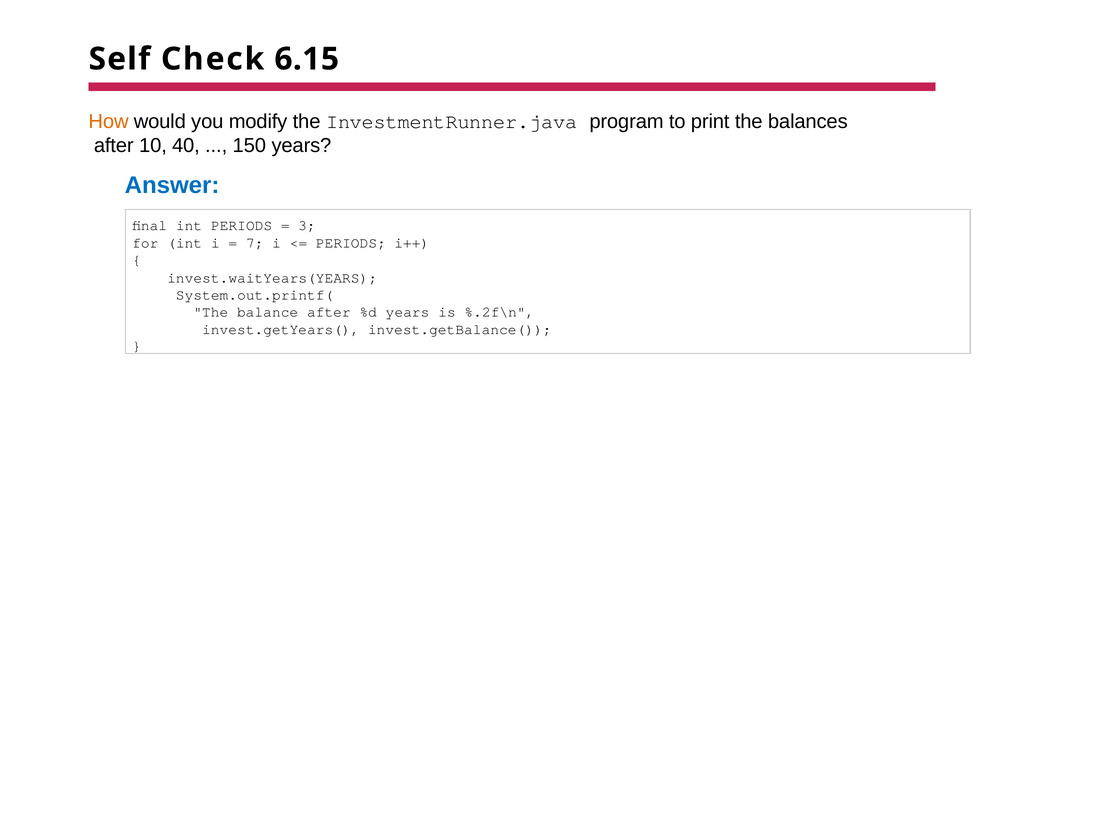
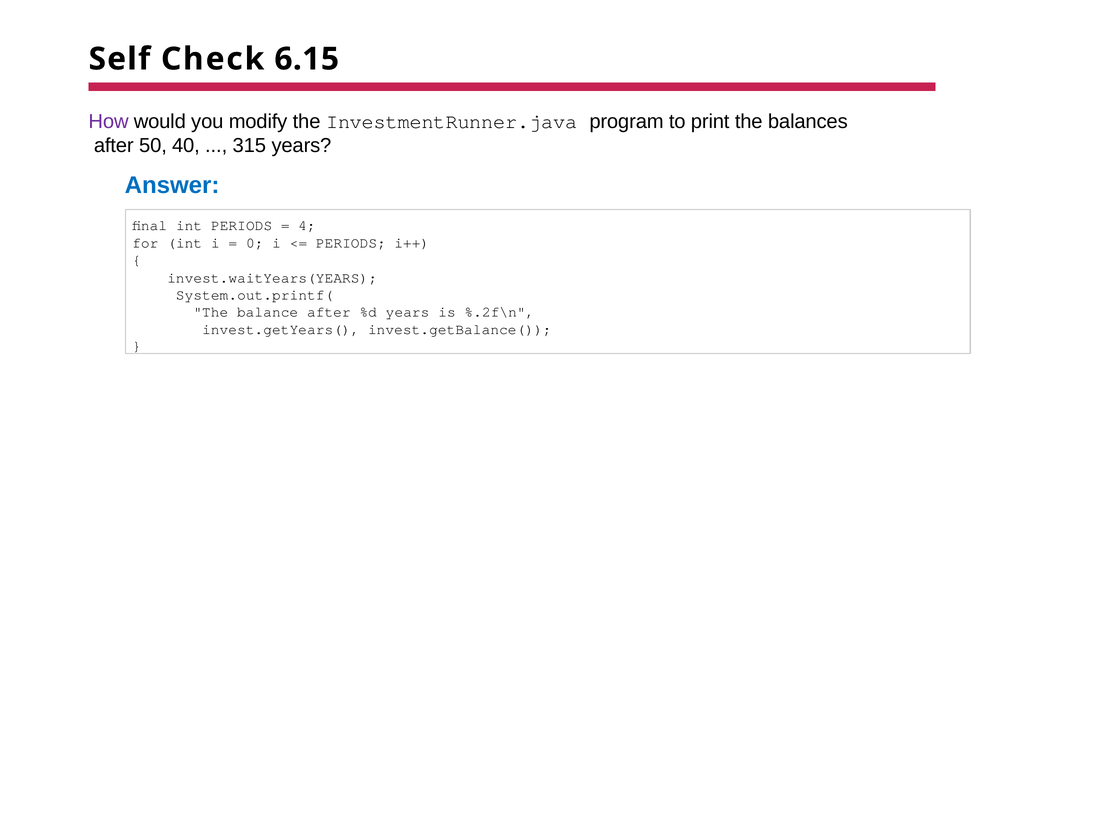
How colour: orange -> purple (109, 122)
10: 10 -> 50 (153, 146)
150: 150 -> 315 (249, 146)
3: 3 -> 4 (307, 226)
7: 7 -> 0 (255, 243)
